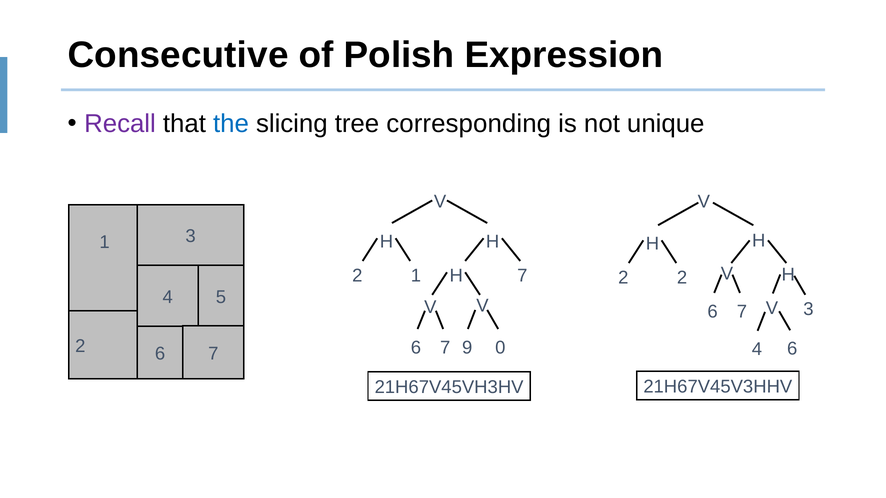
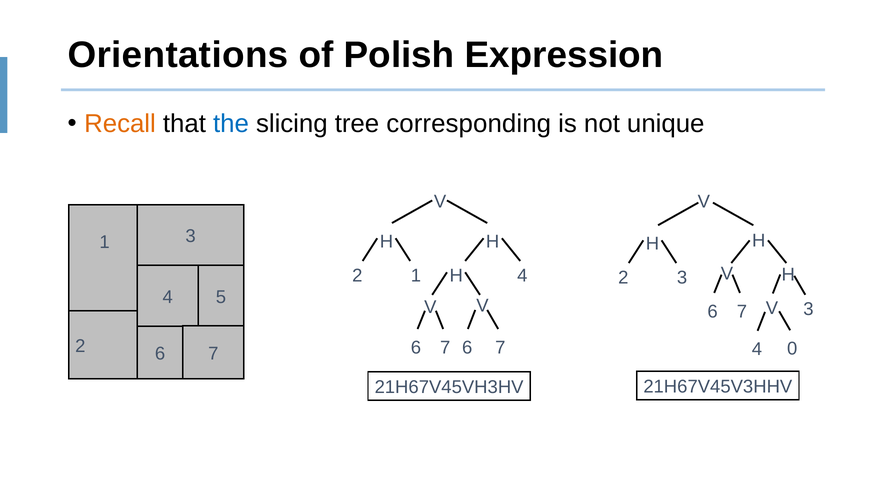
Consecutive: Consecutive -> Orientations (178, 55)
Recall colour: purple -> orange (120, 124)
1 7: 7 -> 4 (522, 276)
2: 2 -> 3 (682, 278)
6 9: 9 -> 6 (467, 348)
7 0: 0 -> 7 (500, 348)
4 6: 6 -> 0 (792, 349)
